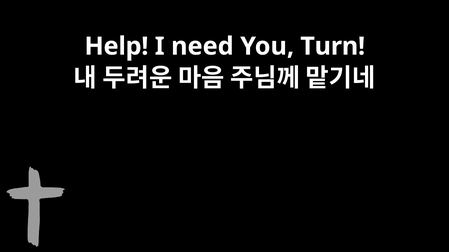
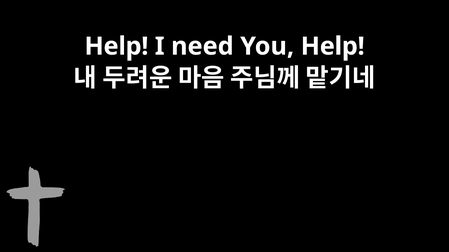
You Turn: Turn -> Help (333, 46)
